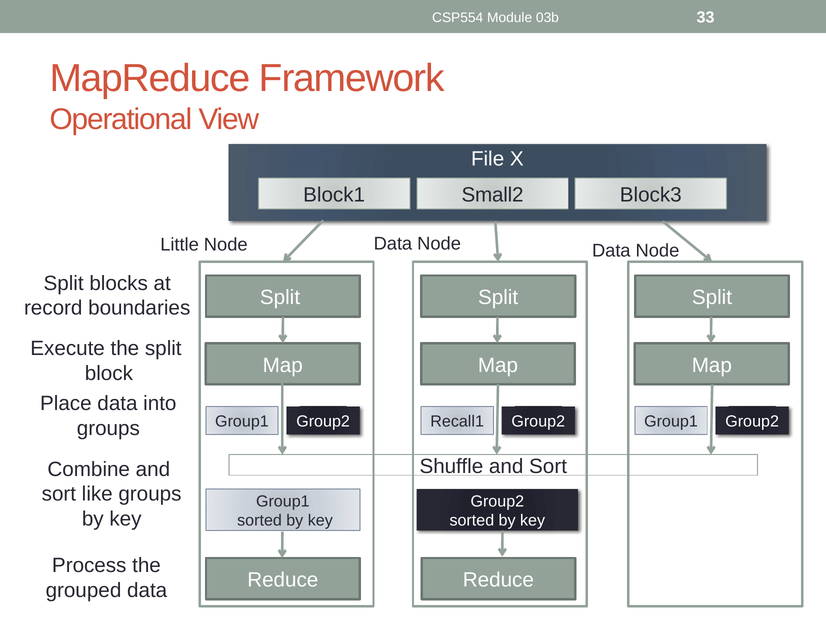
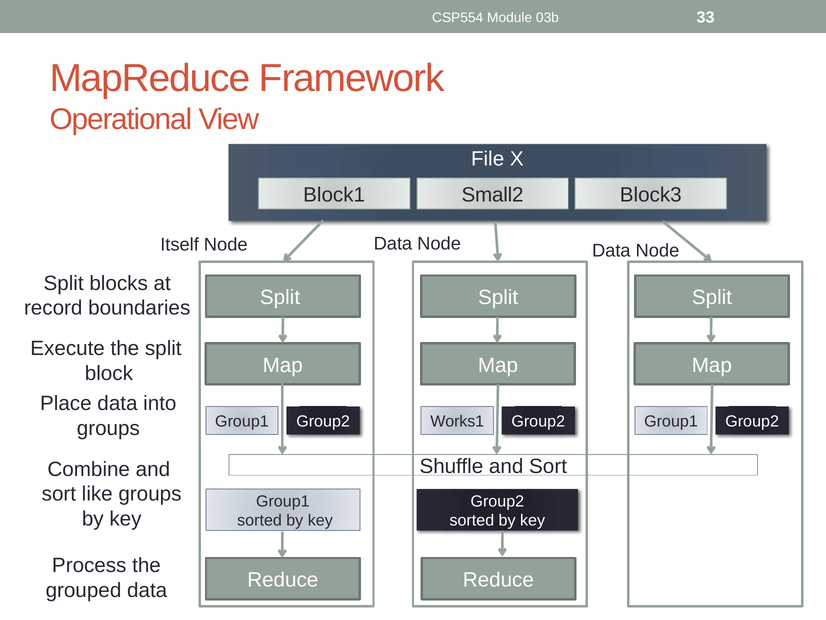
Little: Little -> Itself (180, 245)
Recall1: Recall1 -> Works1 (457, 421)
